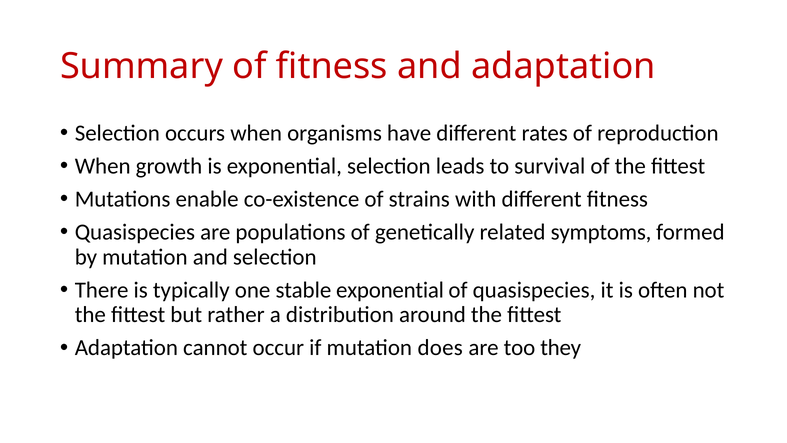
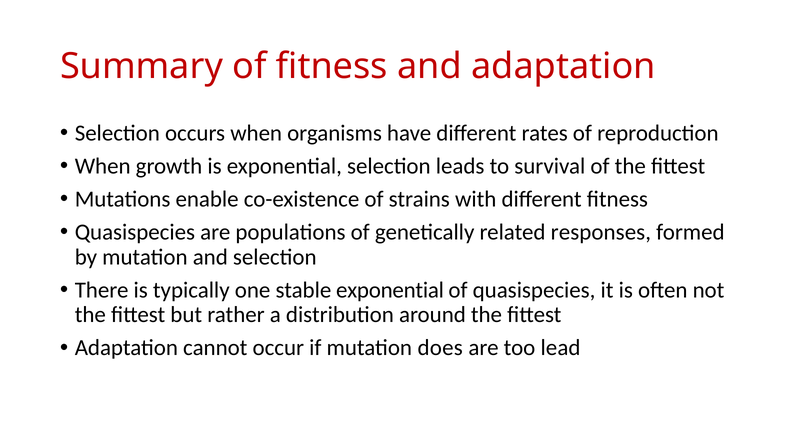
symptoms: symptoms -> responses (601, 232)
they: they -> lead (561, 348)
